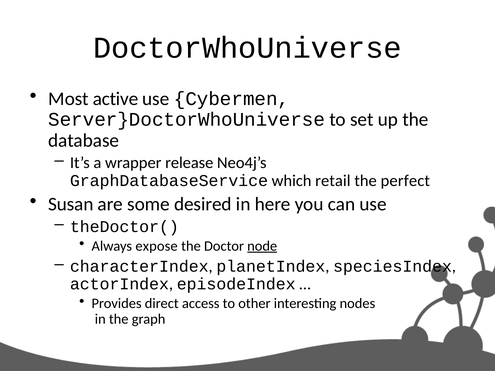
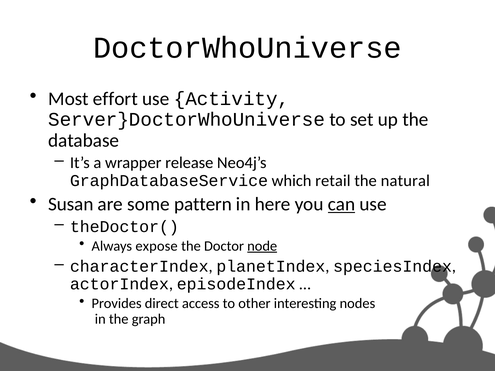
active: active -> effort (115, 99)
Cybermen: Cybermen -> Activity (232, 99)
perfect: perfect -> natural (405, 181)
desired: desired -> pattern (203, 204)
can underline: none -> present (342, 204)
